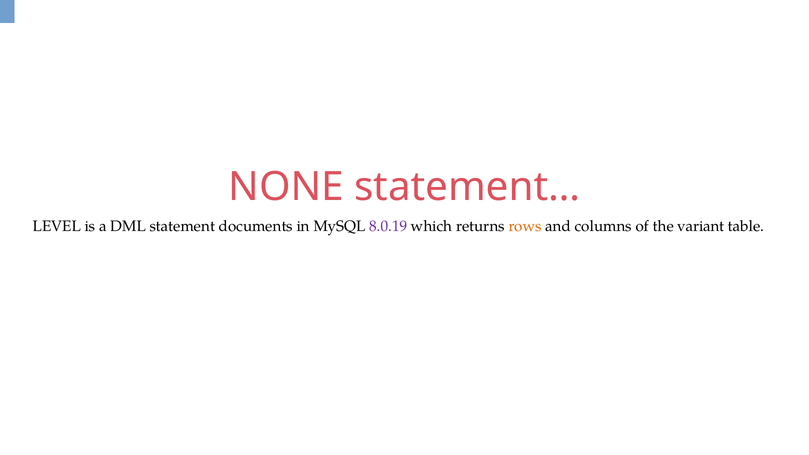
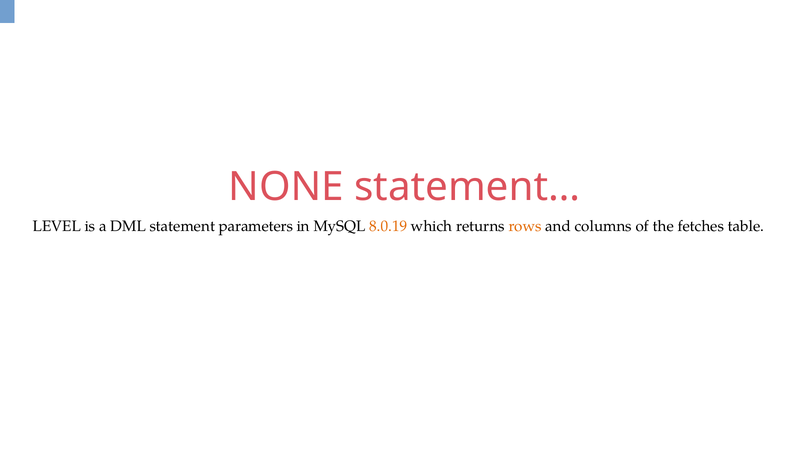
documents: documents -> parameters (256, 226)
8.0.19 colour: purple -> orange (388, 226)
variant: variant -> fetches (701, 226)
